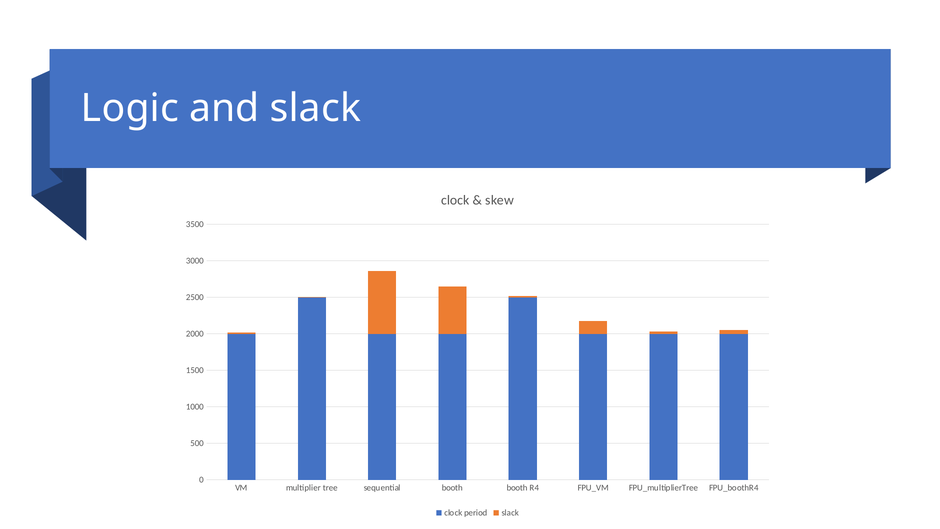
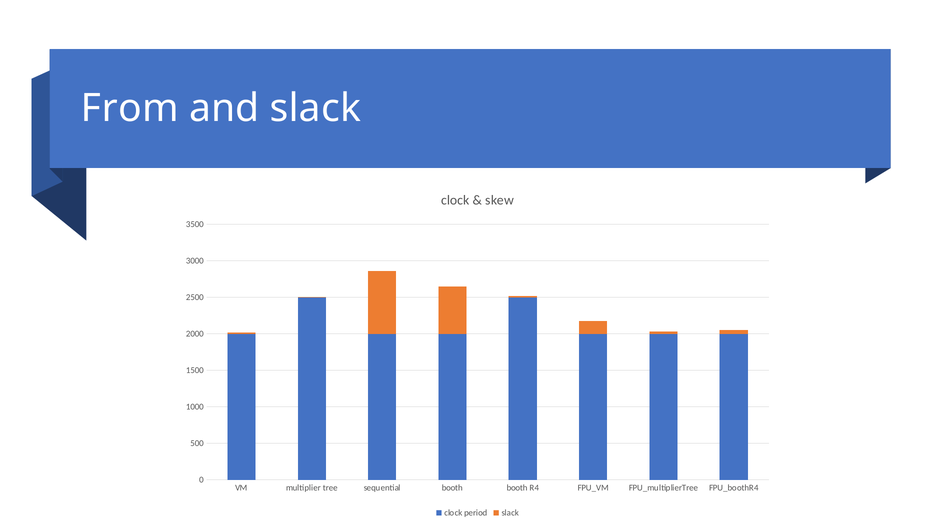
Logic: Logic -> From (130, 108)
